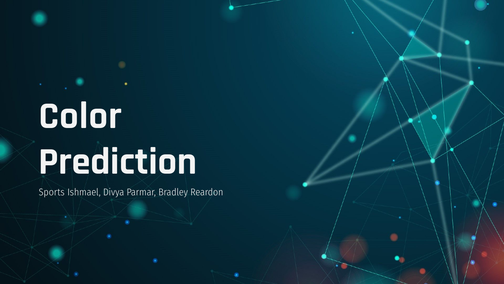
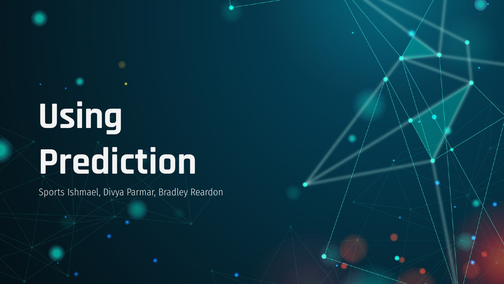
Color: Color -> Using (81, 116)
